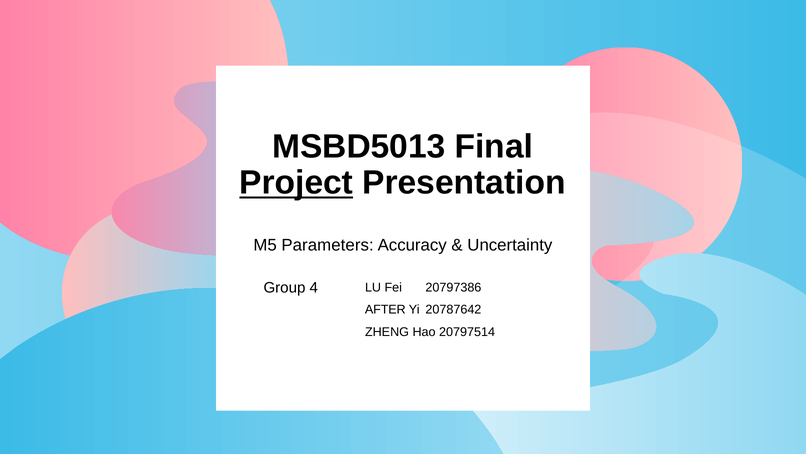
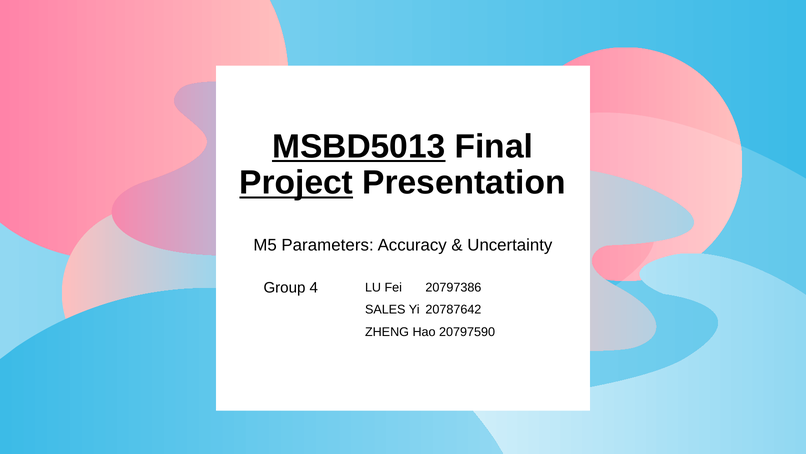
MSBD5013 underline: none -> present (359, 146)
AFTER: AFTER -> SALES (385, 309)
20797514: 20797514 -> 20797590 (467, 331)
